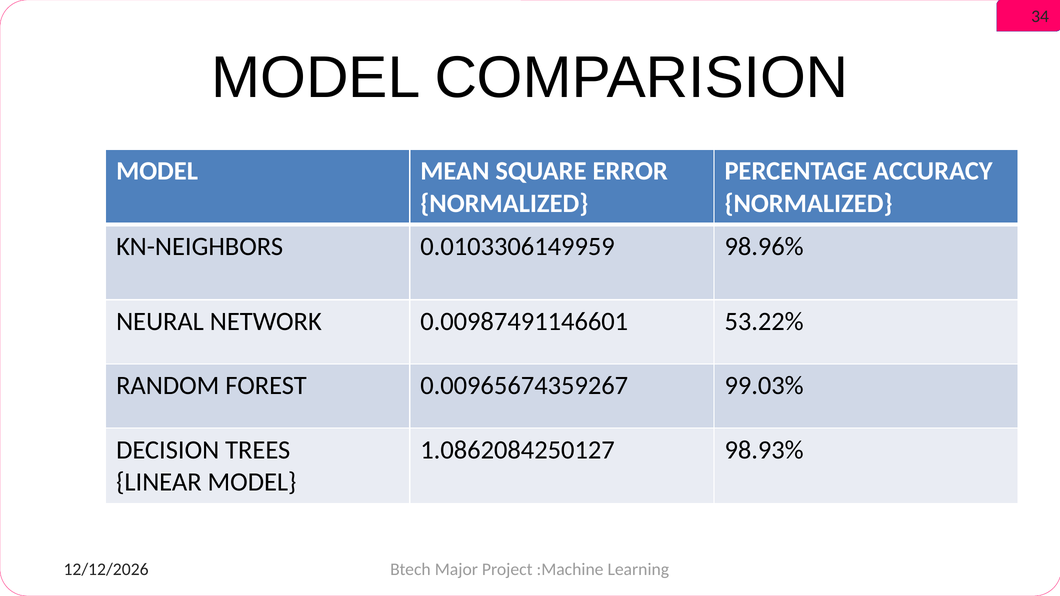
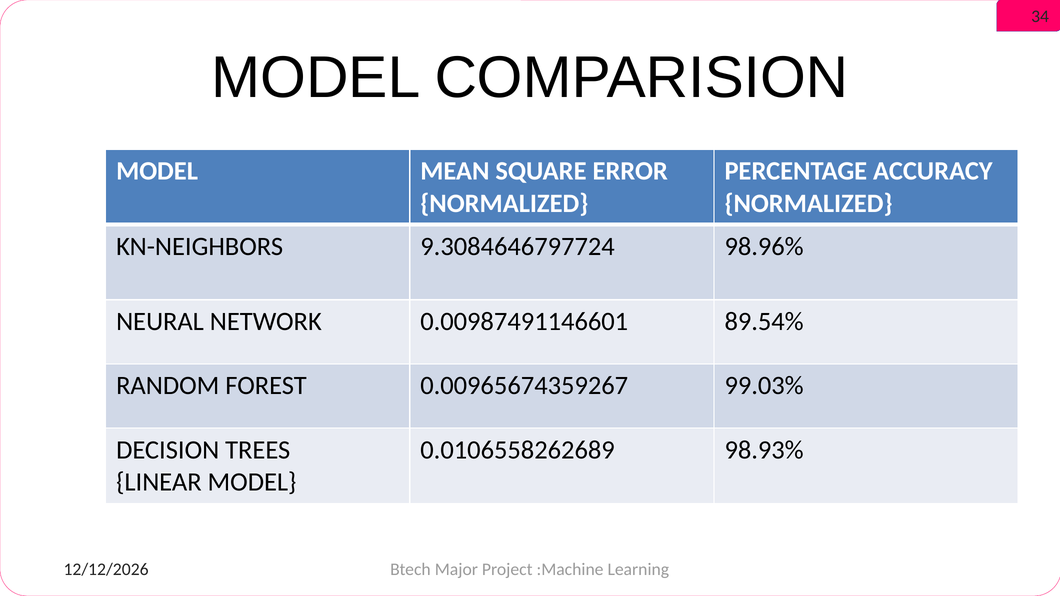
0.0103306149959: 0.0103306149959 -> 9.3084646797724 (518, 246)
53.22%: 53.22% -> 89.54% (764, 322)
1.0862084250127: 1.0862084250127 -> 0.0106558262689 (518, 450)
